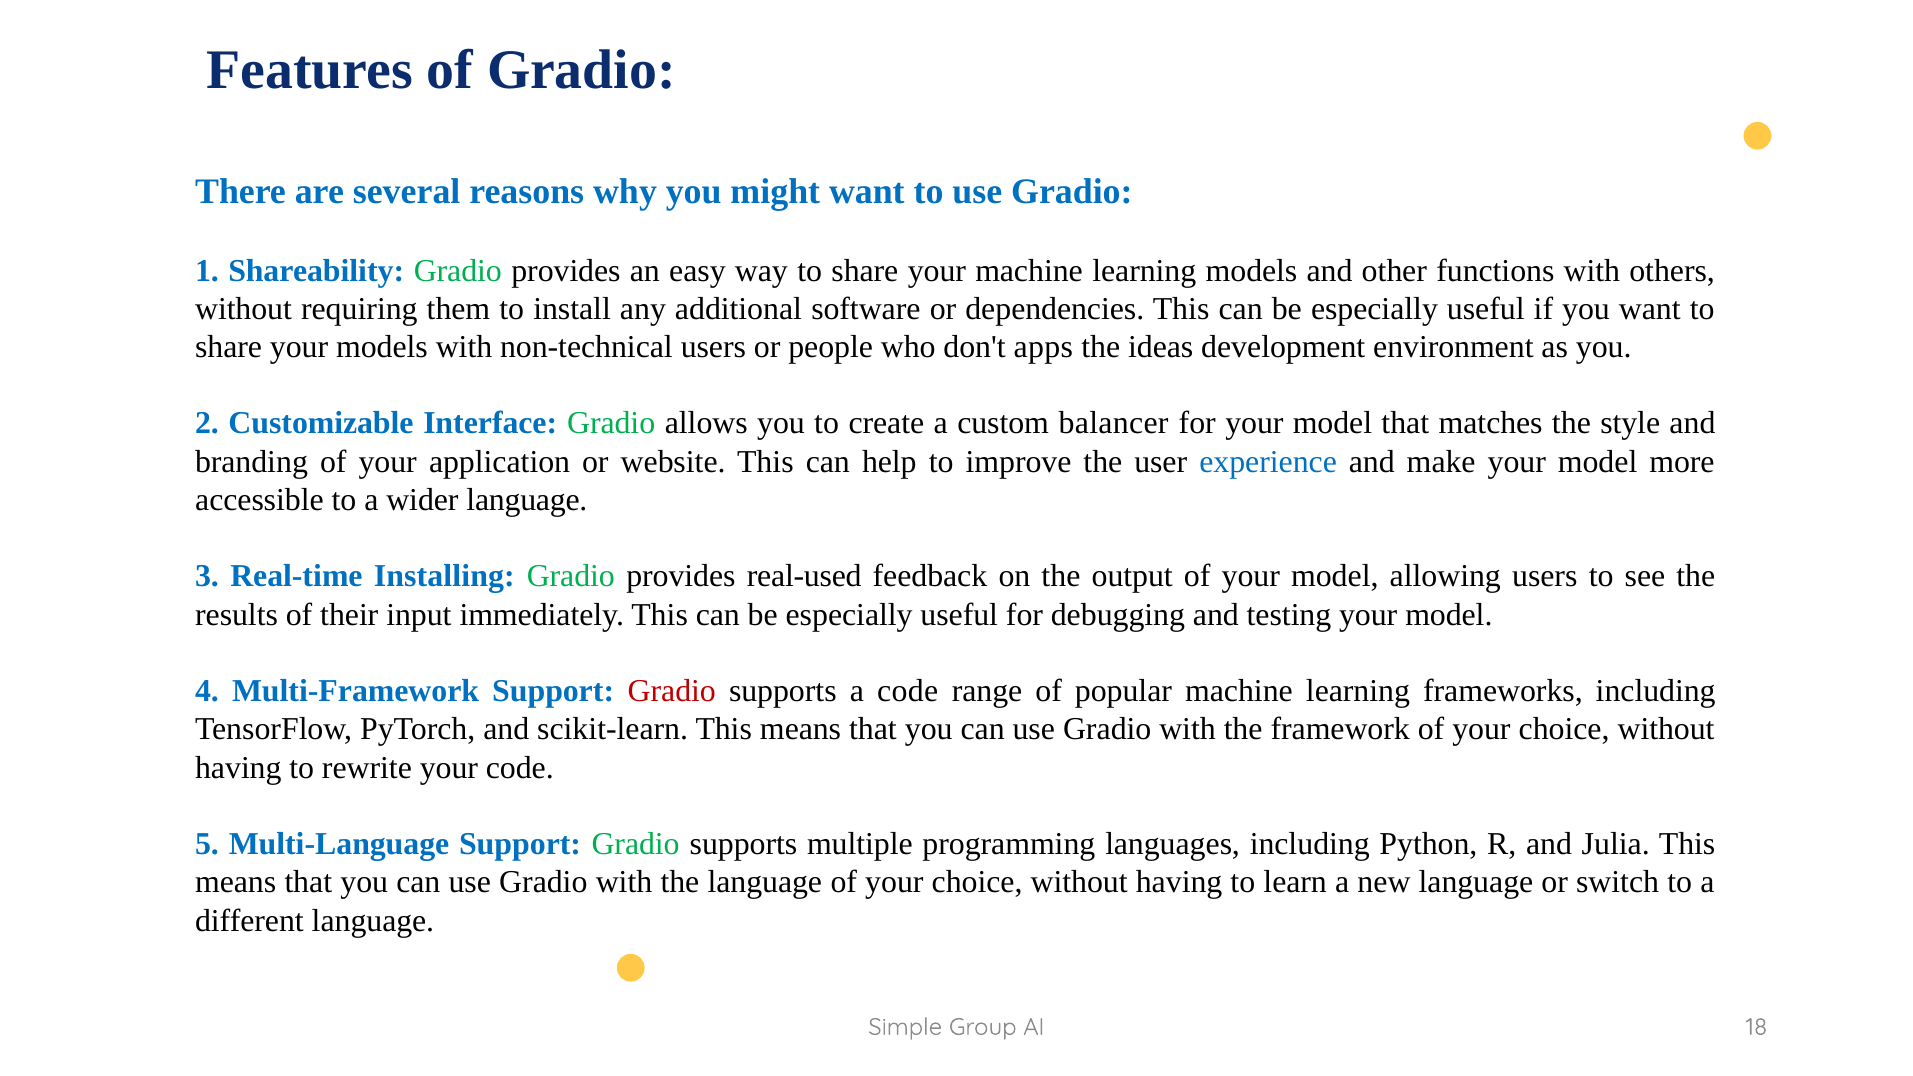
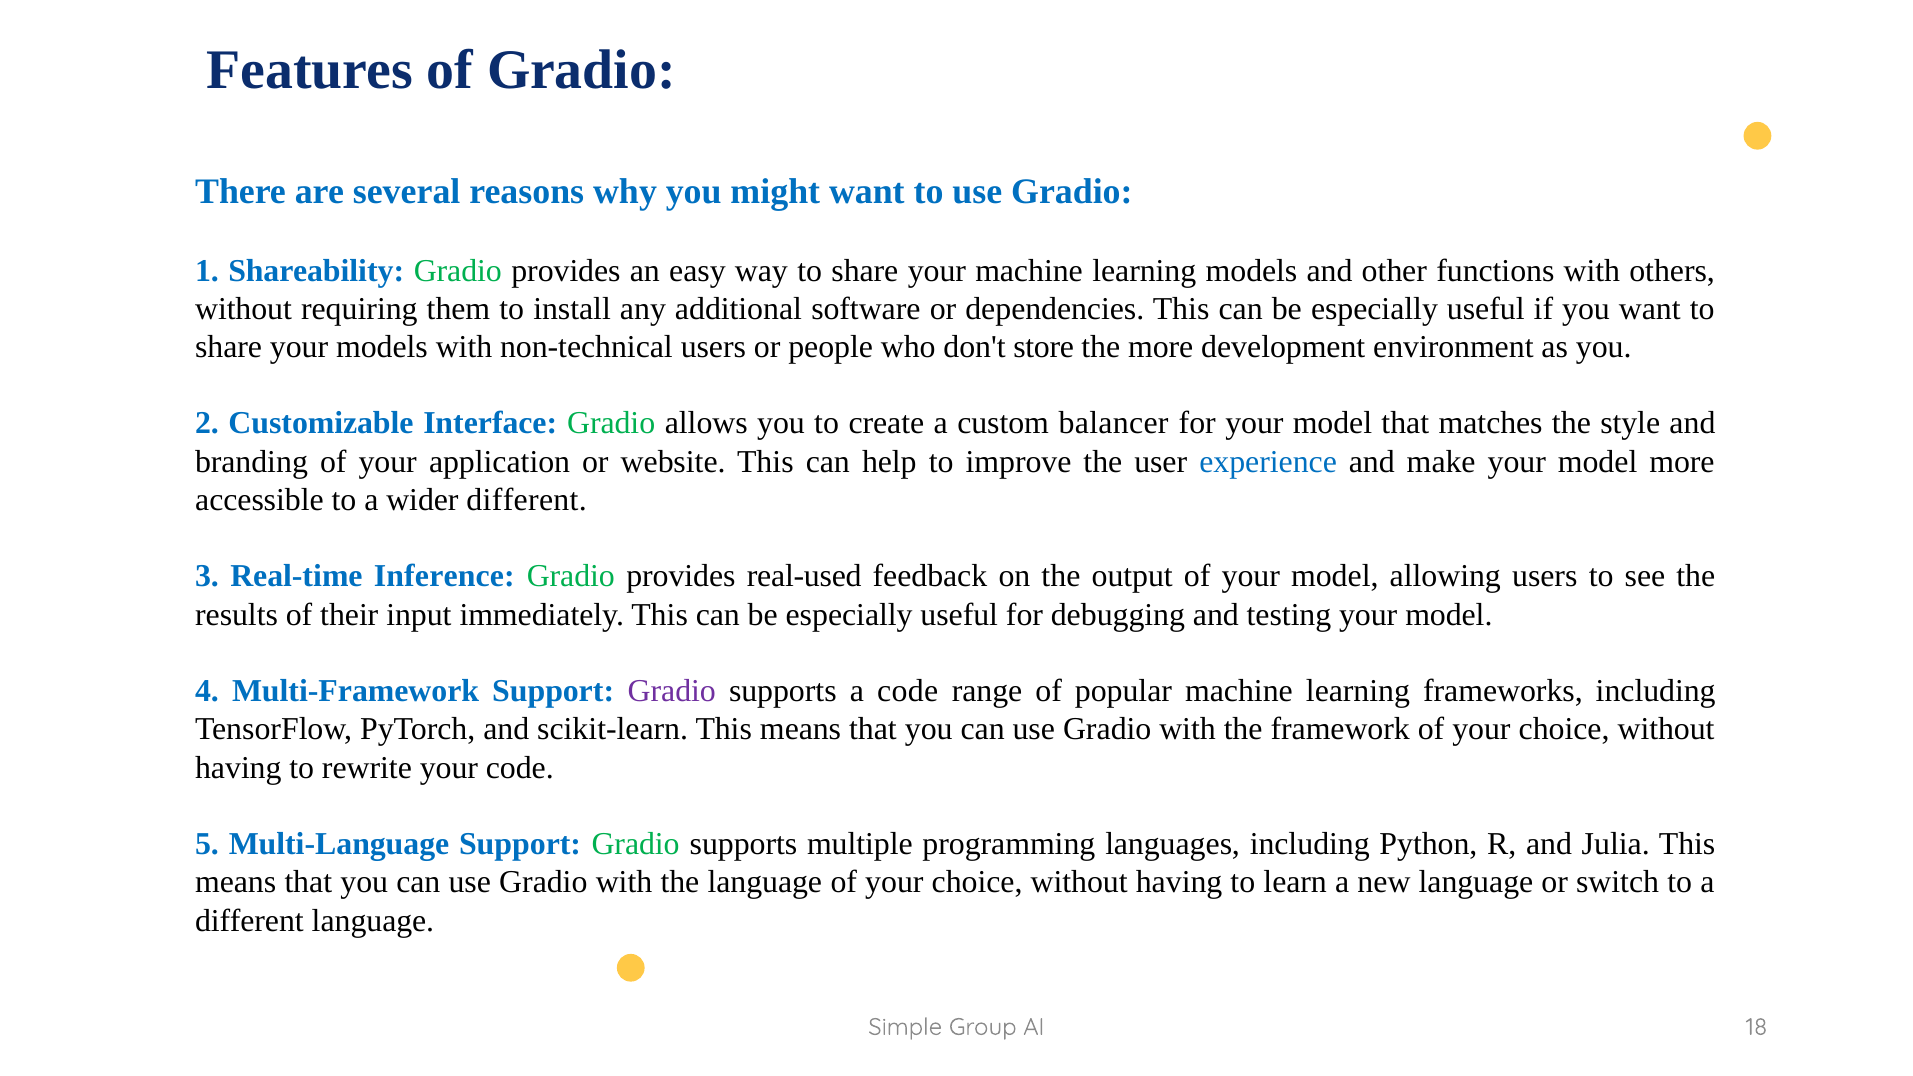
apps: apps -> store (1044, 347)
the ideas: ideas -> more (1161, 347)
wider language: language -> different (527, 500)
Installing: Installing -> Inference (444, 576)
Gradio colour: red -> purple (672, 691)
